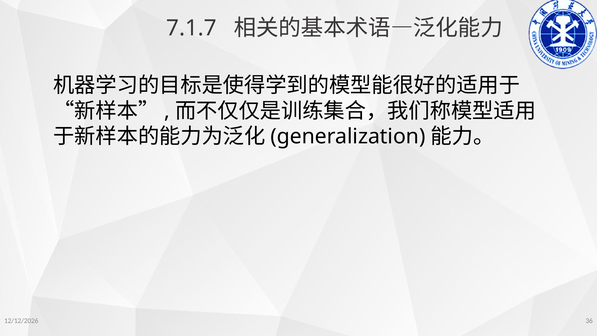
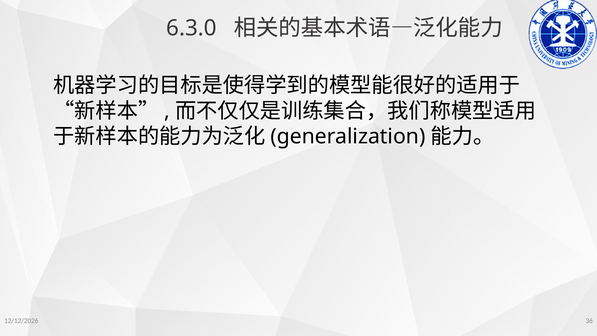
7.1.7: 7.1.7 -> 6.3.0 (191, 28)
